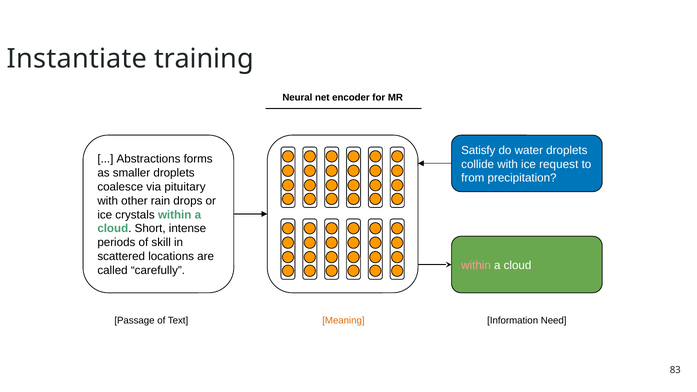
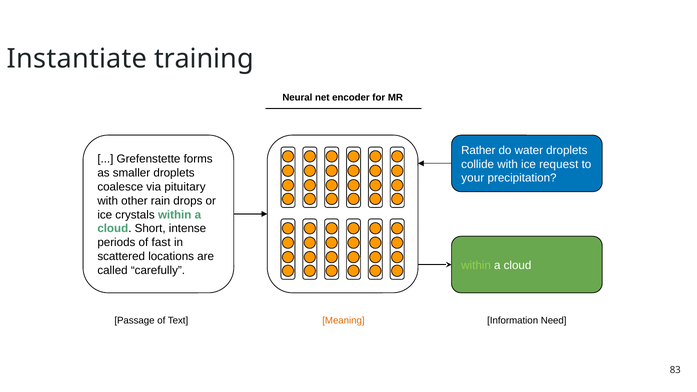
Satisfy: Satisfy -> Rather (478, 150)
Abstractions: Abstractions -> Grefenstette (149, 159)
from: from -> your (473, 178)
skill: skill -> fast (161, 243)
within colour: pink -> light green (476, 265)
